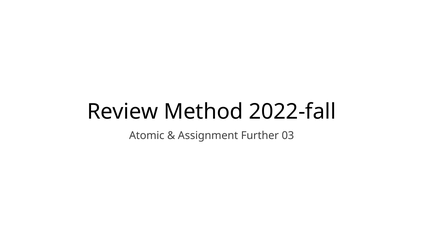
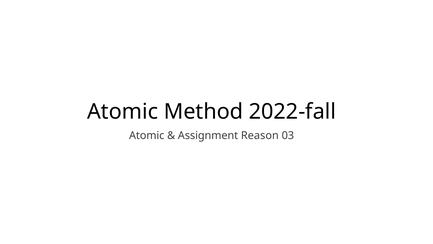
Review: Review -> Atomic (123, 112)
Further: Further -> Reason (260, 135)
